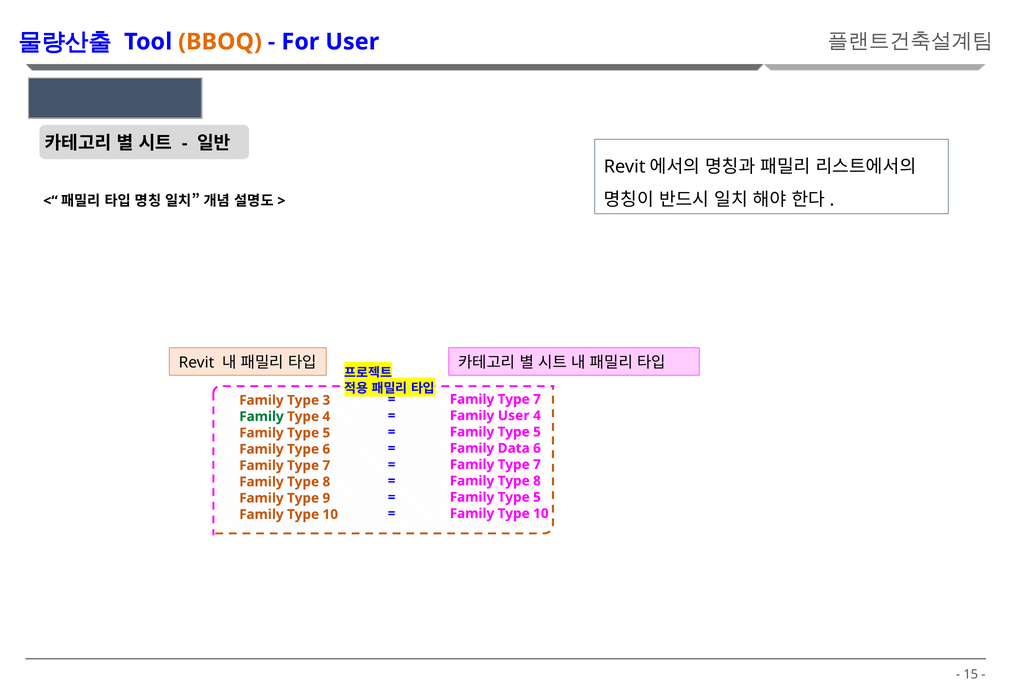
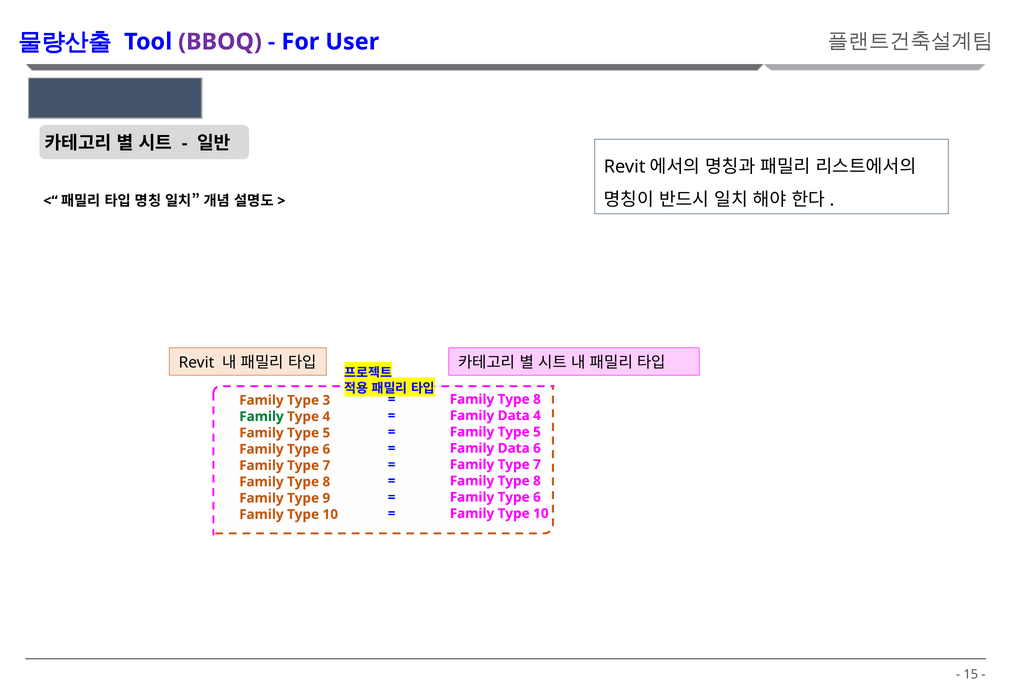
BBOQ colour: orange -> purple (220, 42)
7: 7 -> 8 (537, 400)
User: User -> Data (514, 416)
5: 5 -> 6 (537, 498)
